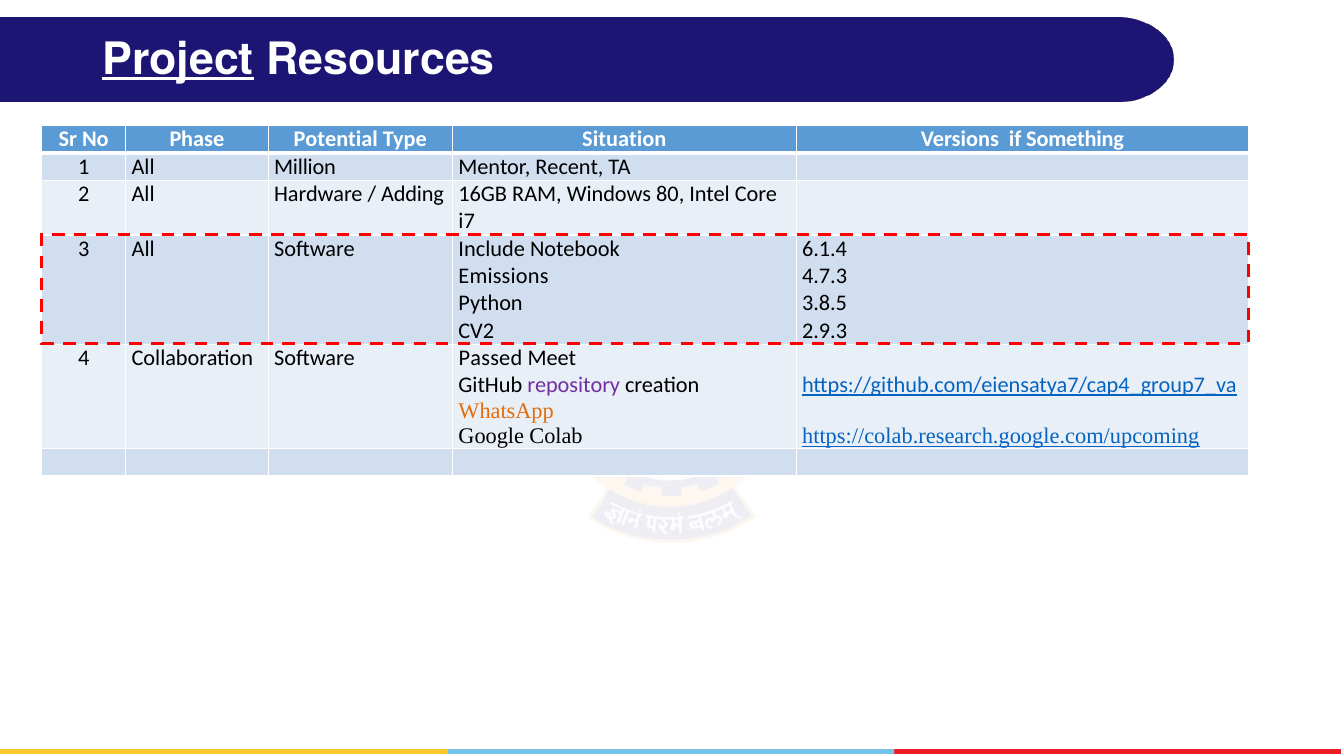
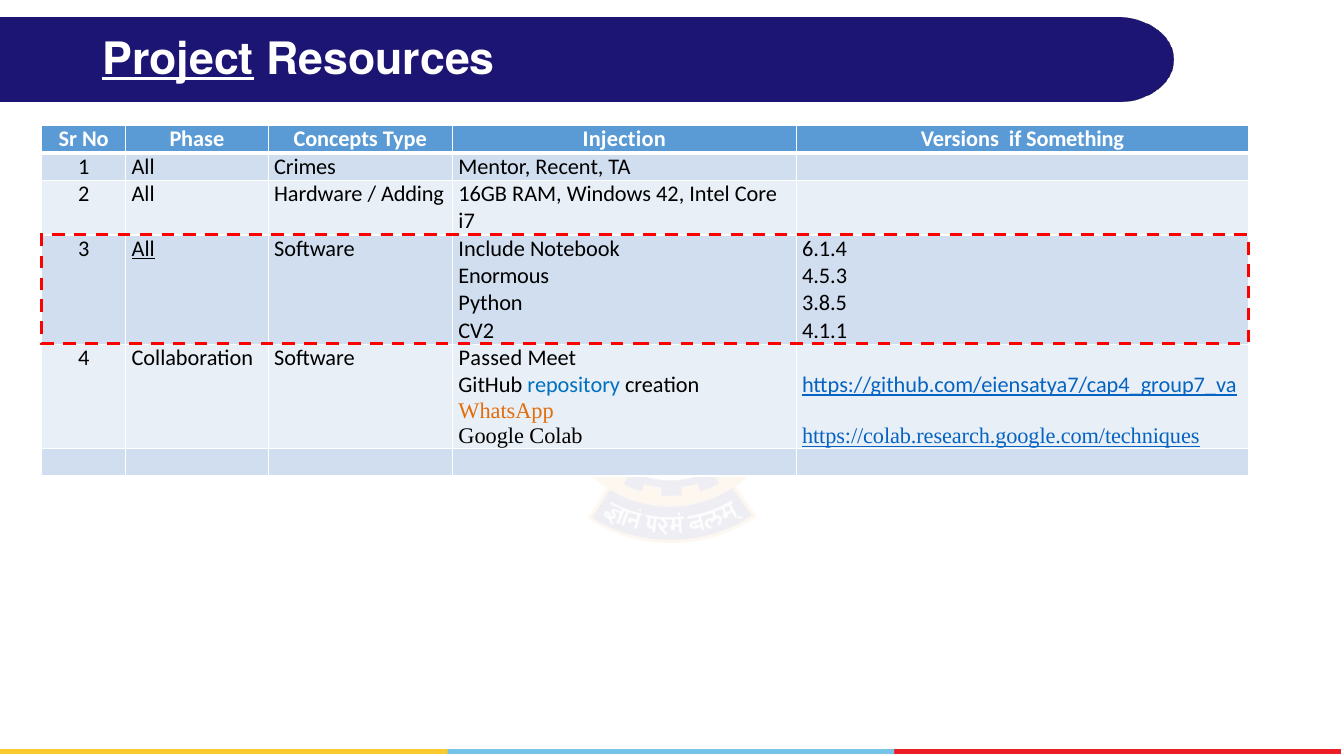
Potential: Potential -> Concepts (336, 140)
Situation: Situation -> Injection (624, 140)
Million: Million -> Crimes (305, 167)
80: 80 -> 42 (670, 194)
All underline: none -> present (143, 249)
Emissions: Emissions -> Enormous (504, 276)
4.7.3: 4.7.3 -> 4.5.3 (825, 276)
2.9.3: 2.9.3 -> 4.1.1 (825, 331)
repository colour: purple -> blue (574, 386)
https://colab.research.google.com/upcoming: https://colab.research.google.com/upcoming -> https://colab.research.google.com/techniques (1001, 437)
